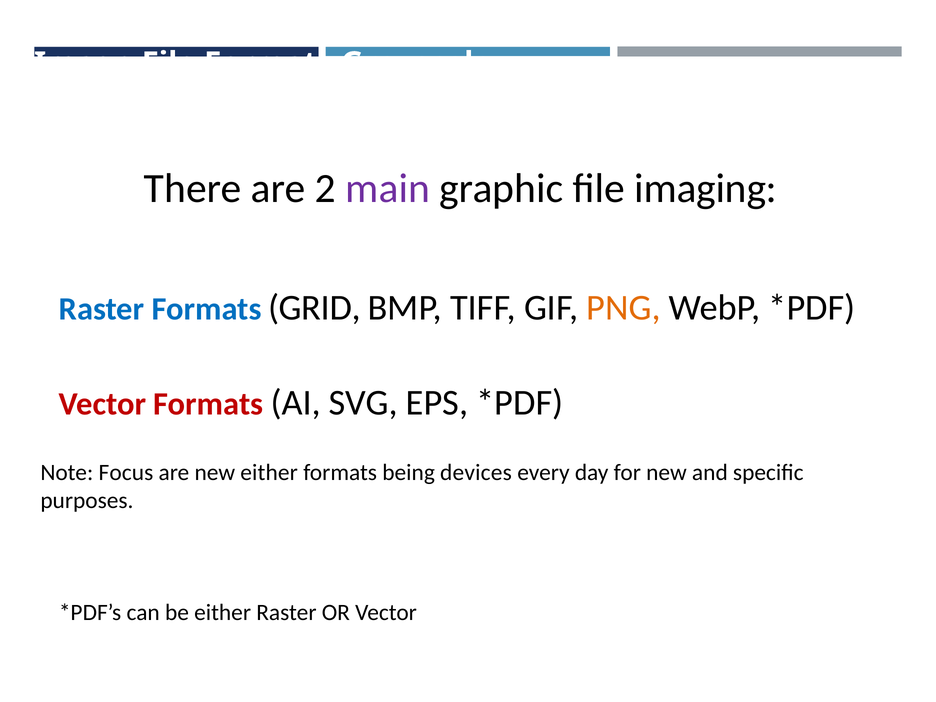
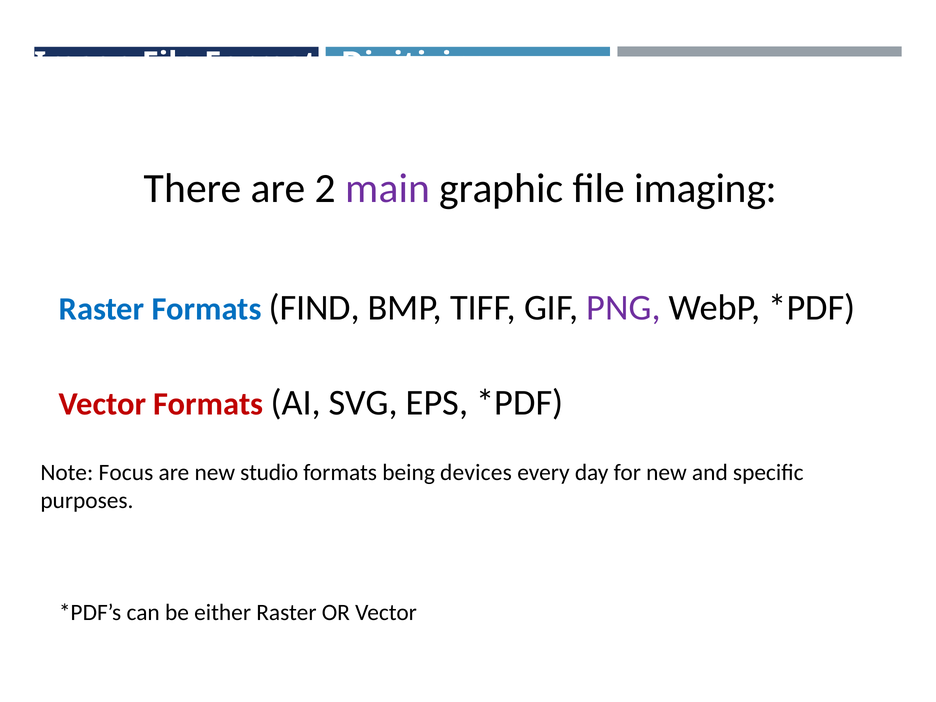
Grayscale: Grayscale -> Digitizing (416, 63)
GRID: GRID -> FIND (314, 308)
PNG colour: orange -> purple (623, 308)
new either: either -> studio (269, 473)
